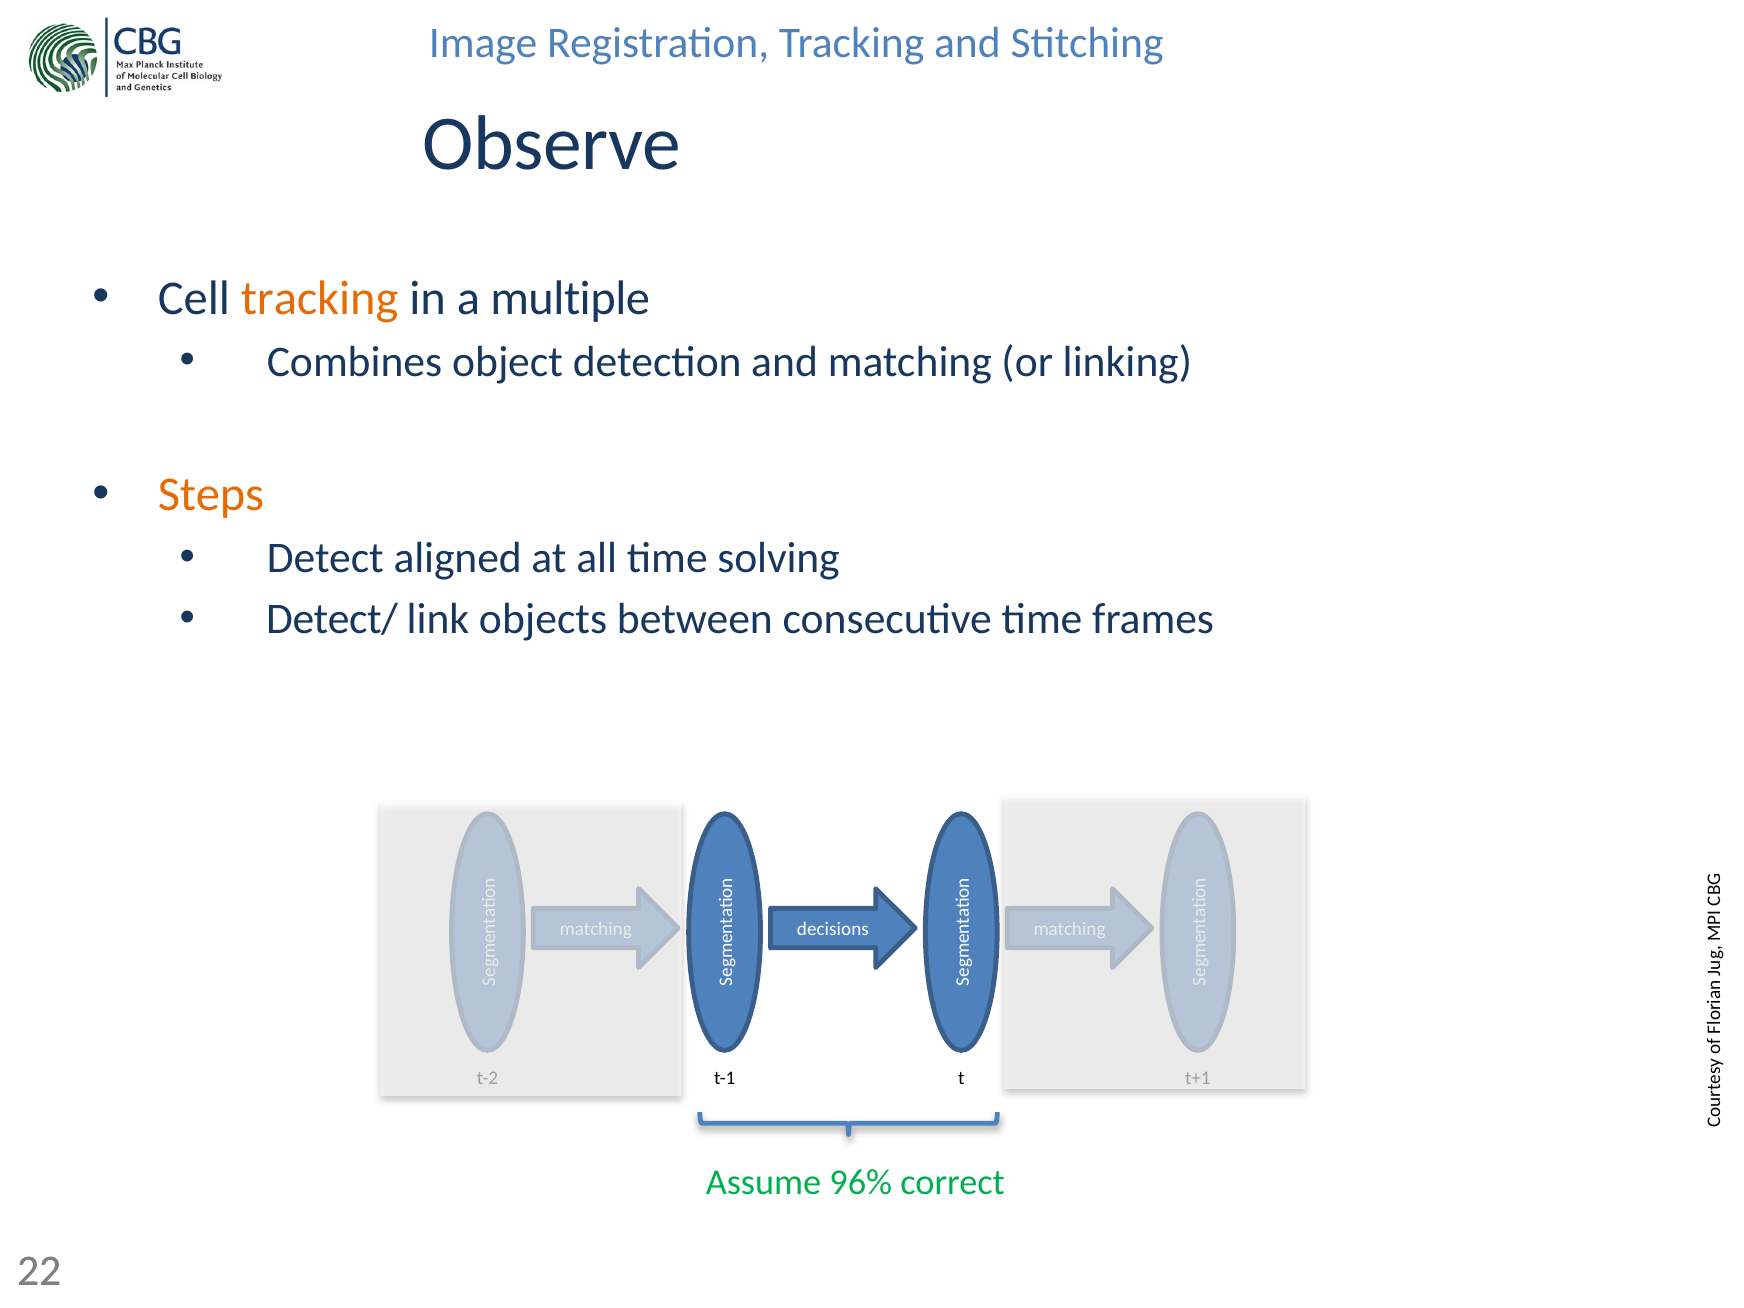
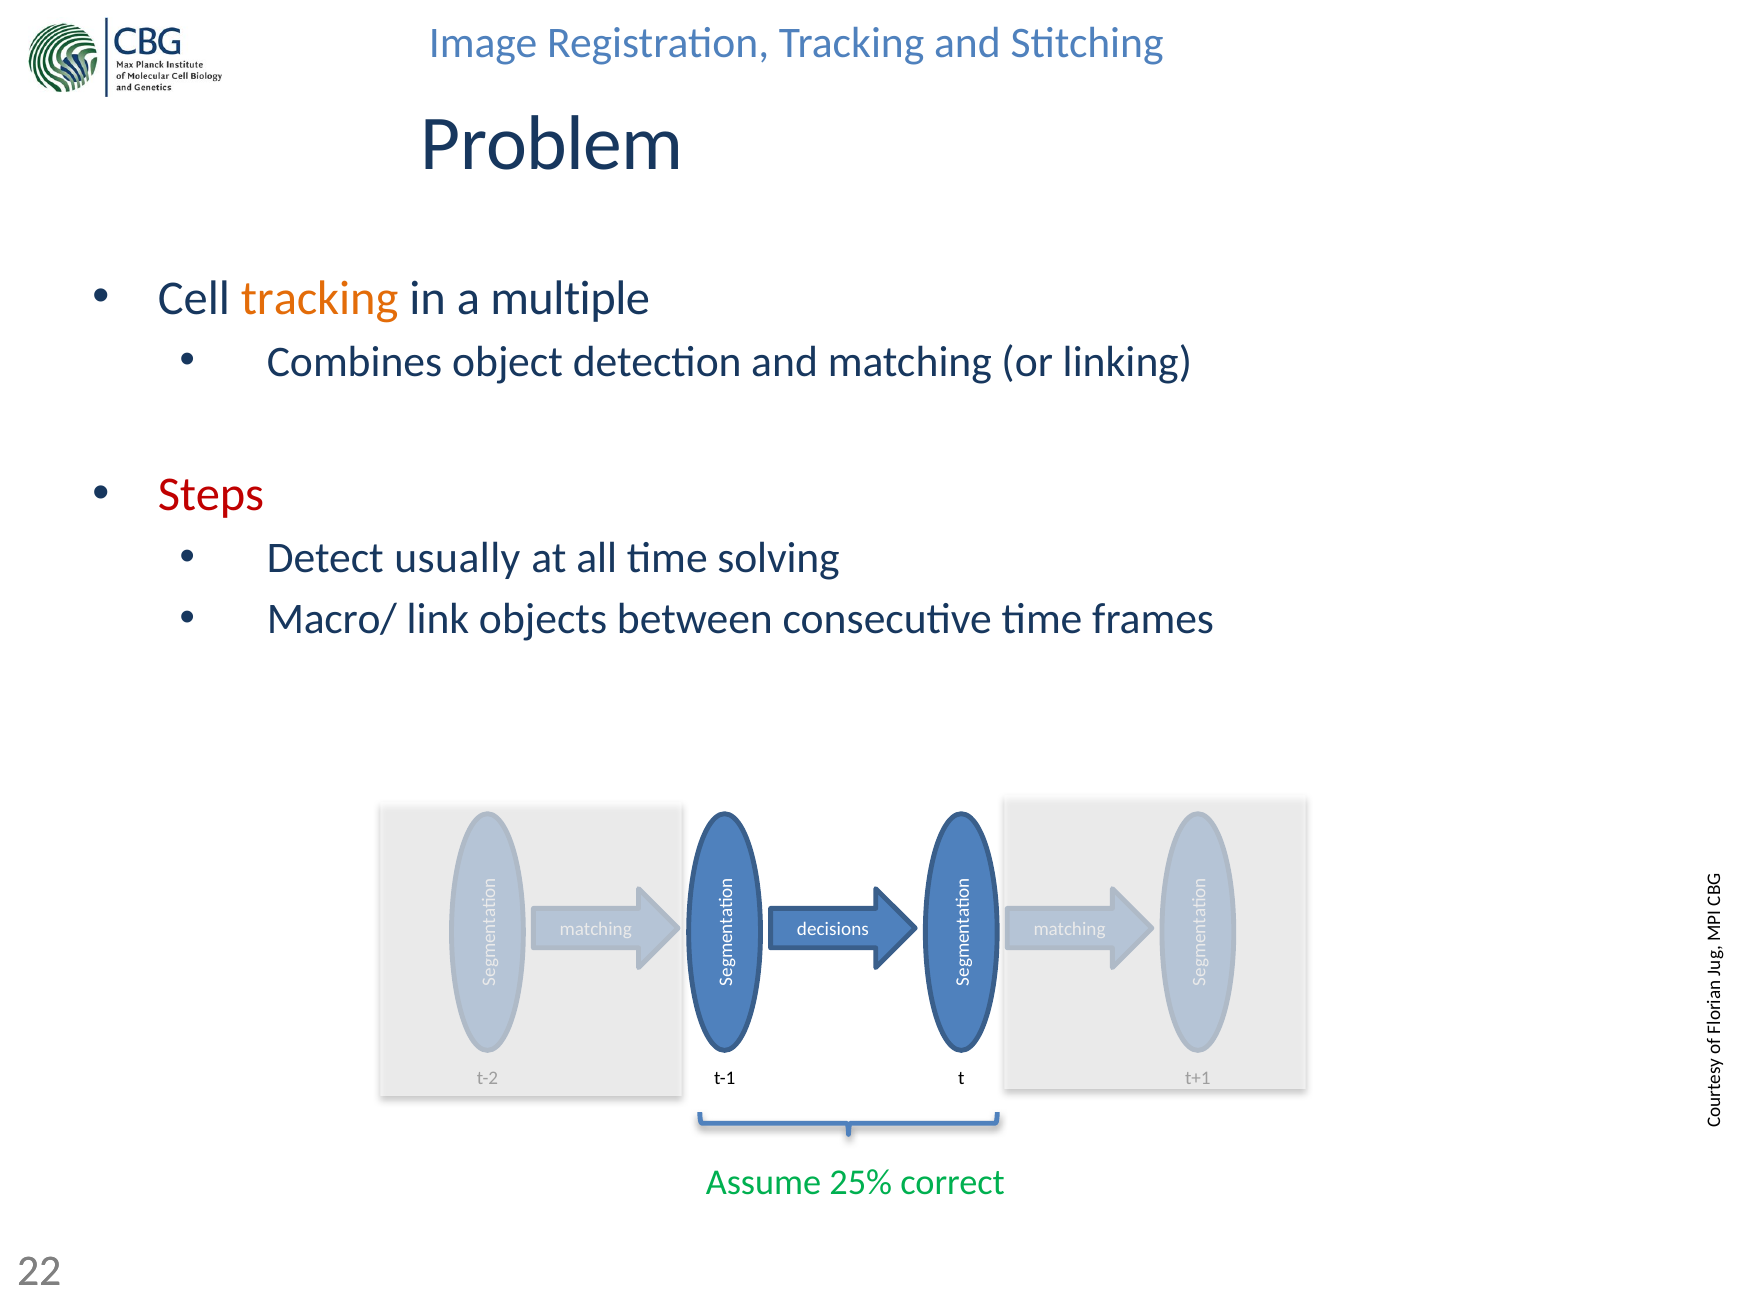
Observe: Observe -> Problem (552, 144)
Steps colour: orange -> red (211, 495)
aligned: aligned -> usually (457, 559)
Detect/: Detect/ -> Macro/ (332, 620)
96%: 96% -> 25% (861, 1182)
